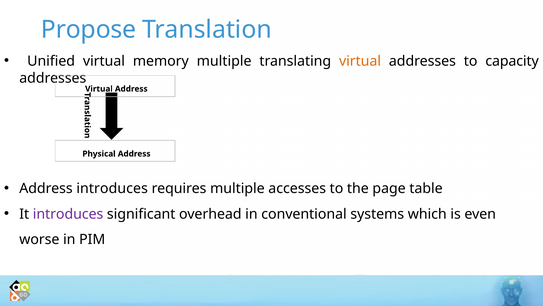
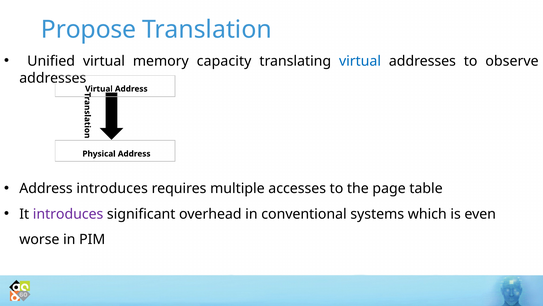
memory multiple: multiple -> capacity (224, 61)
virtual colour: orange -> blue (360, 61)
capacity: capacity -> observe (512, 61)
